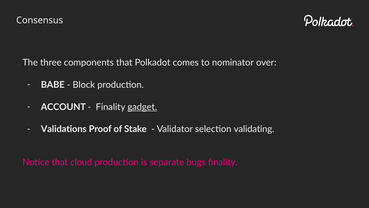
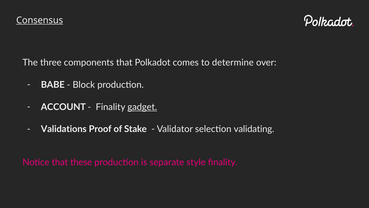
Consensus underline: none -> present (40, 20)
nominator: nominator -> determine (233, 62)
cloud: cloud -> these (81, 162)
bugs: bugs -> style (196, 162)
